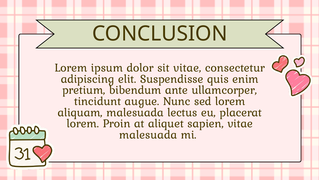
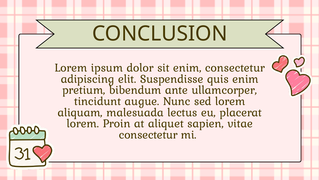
sit vitae: vitae -> enim (187, 68)
malesuada: malesuada -> consectetur (148, 134)
